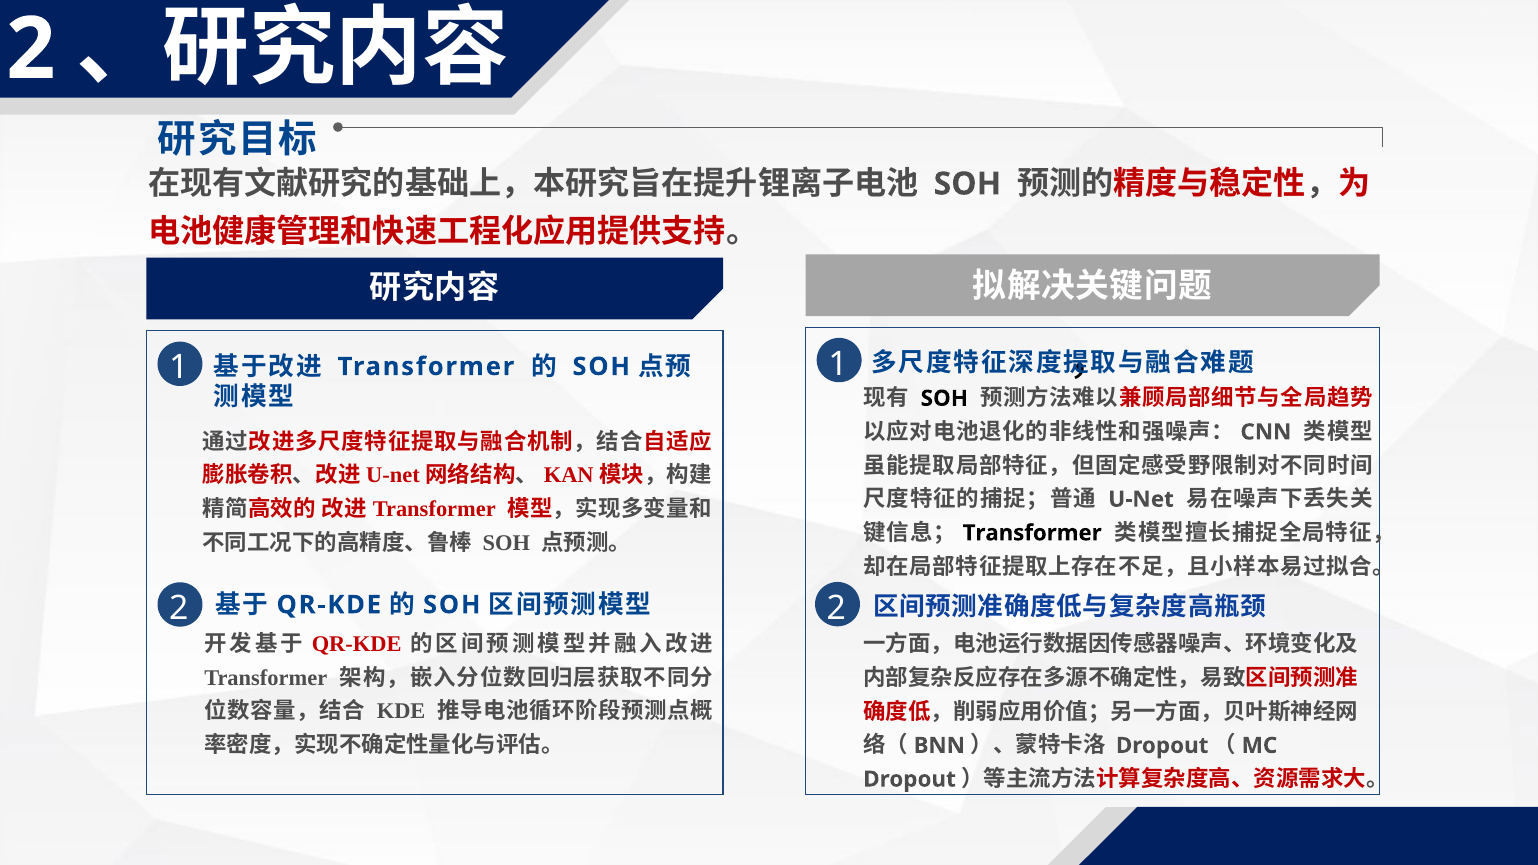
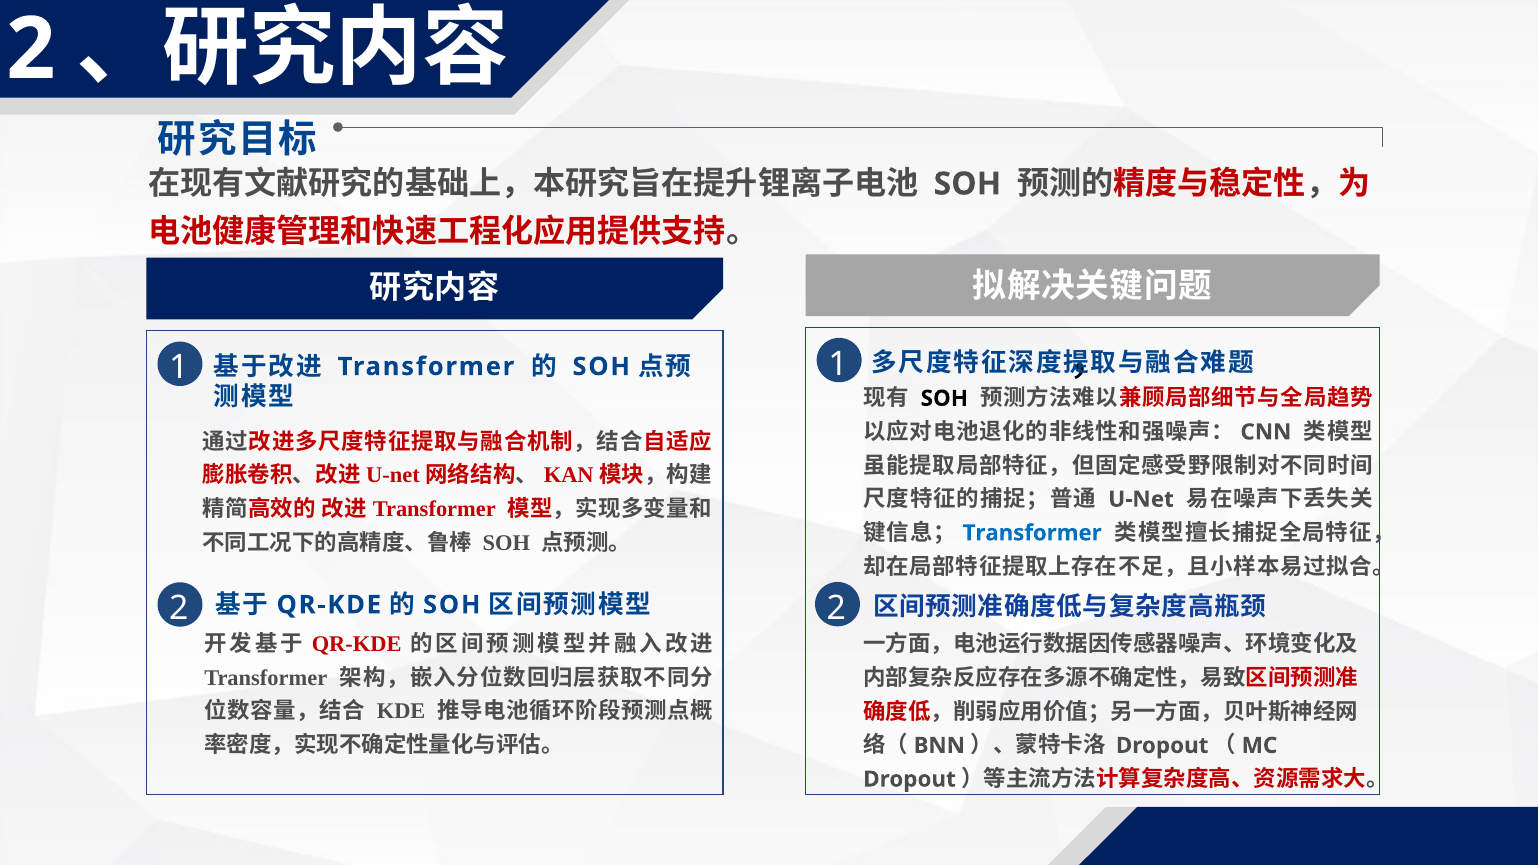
Transformer colour: black -> blue (1032, 533)
